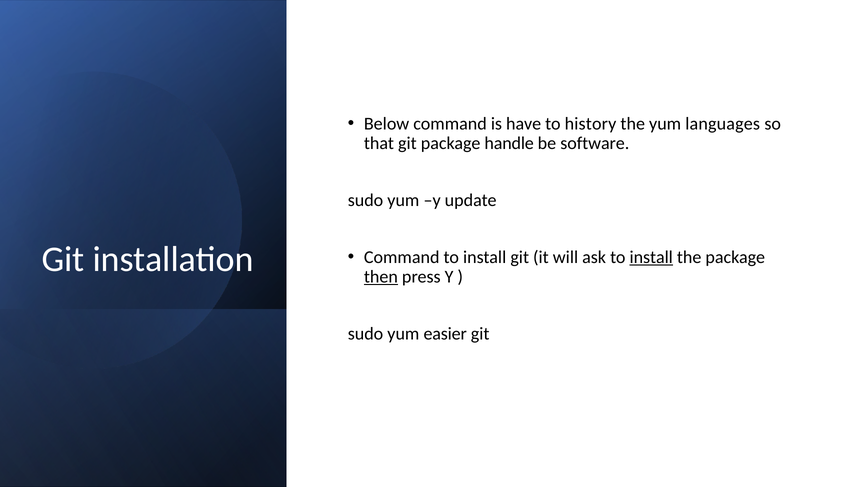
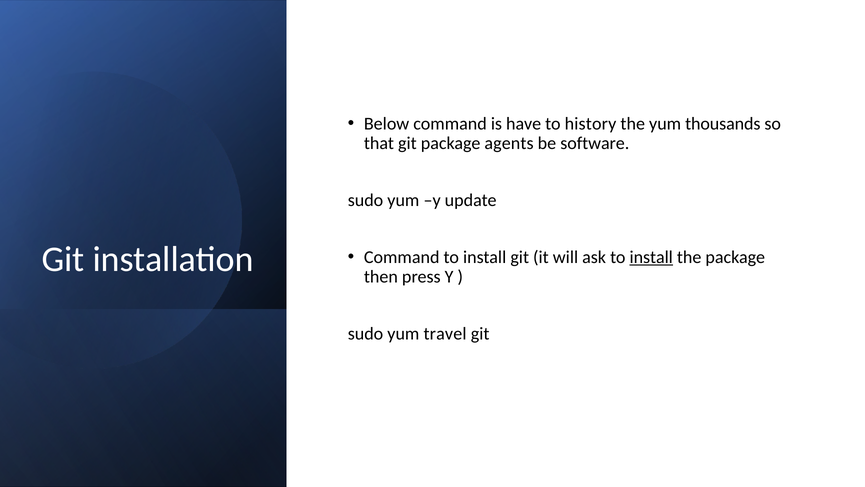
languages: languages -> thousands (723, 123)
handle: handle -> agents (509, 143)
then underline: present -> none (381, 276)
easier: easier -> travel (445, 333)
